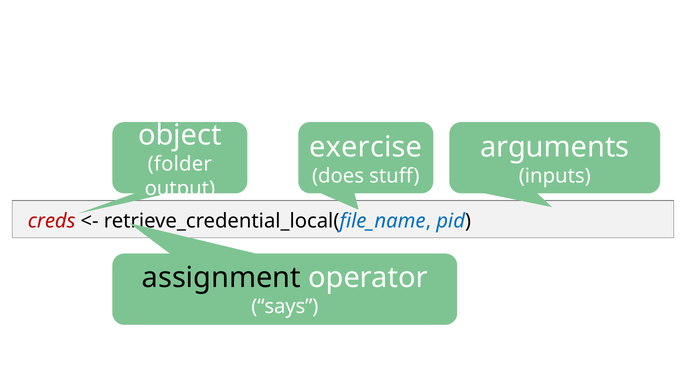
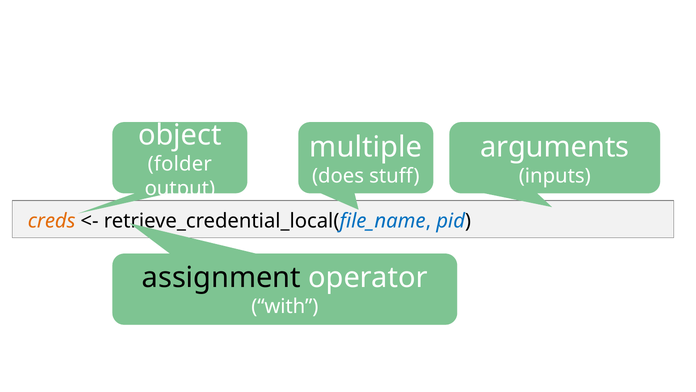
exercise: exercise -> multiple (366, 147)
creds colour: red -> orange (52, 221)
says: says -> with (285, 306)
